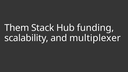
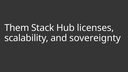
funding: funding -> licenses (95, 28)
multiplexer: multiplexer -> sovereignty (95, 38)
